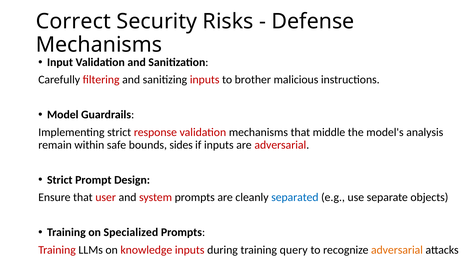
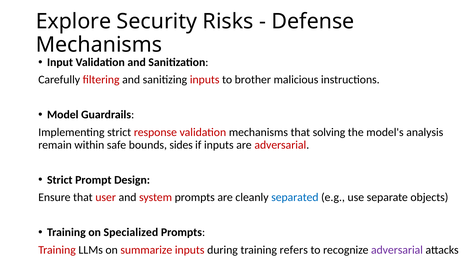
Correct: Correct -> Explore (73, 22)
middle: middle -> solving (329, 132)
knowledge: knowledge -> summarize (146, 250)
query: query -> refers (294, 250)
adversarial colour: orange -> purple (397, 250)
